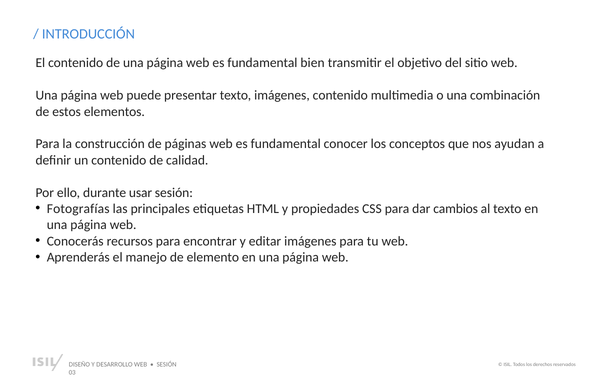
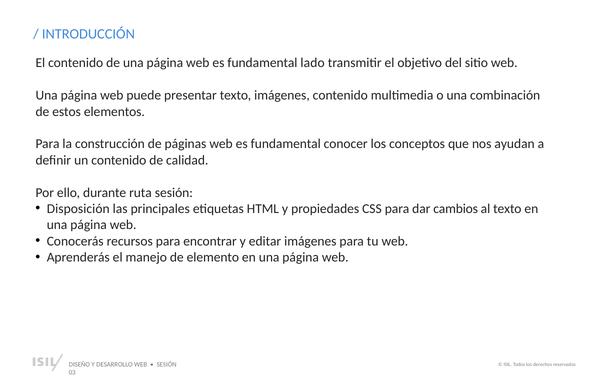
bien: bien -> lado (313, 63)
usar: usar -> ruta (140, 193)
Fotografías: Fotografías -> Disposición (78, 209)
